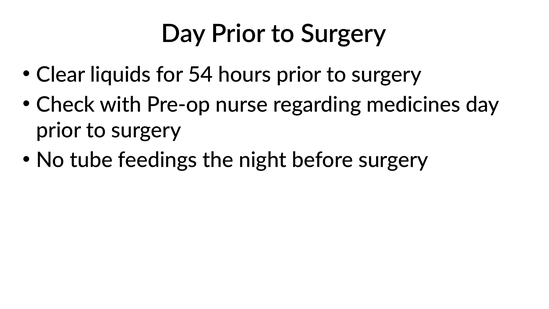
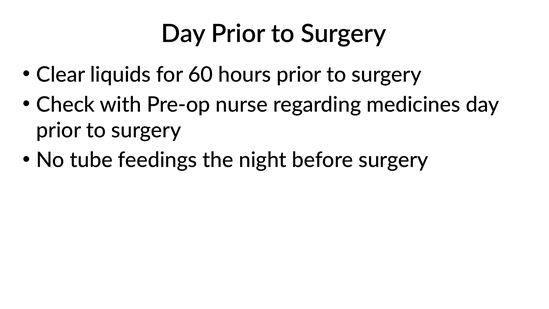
54: 54 -> 60 (201, 75)
